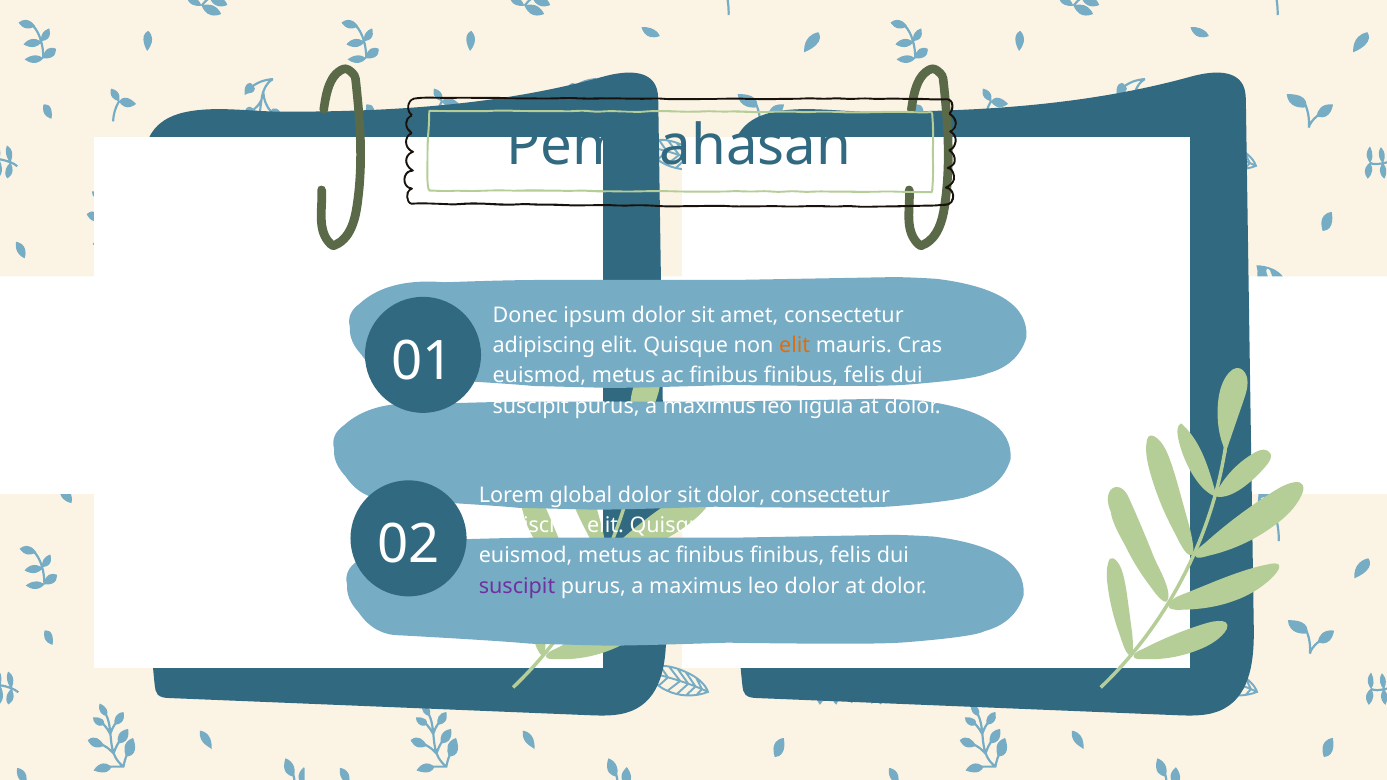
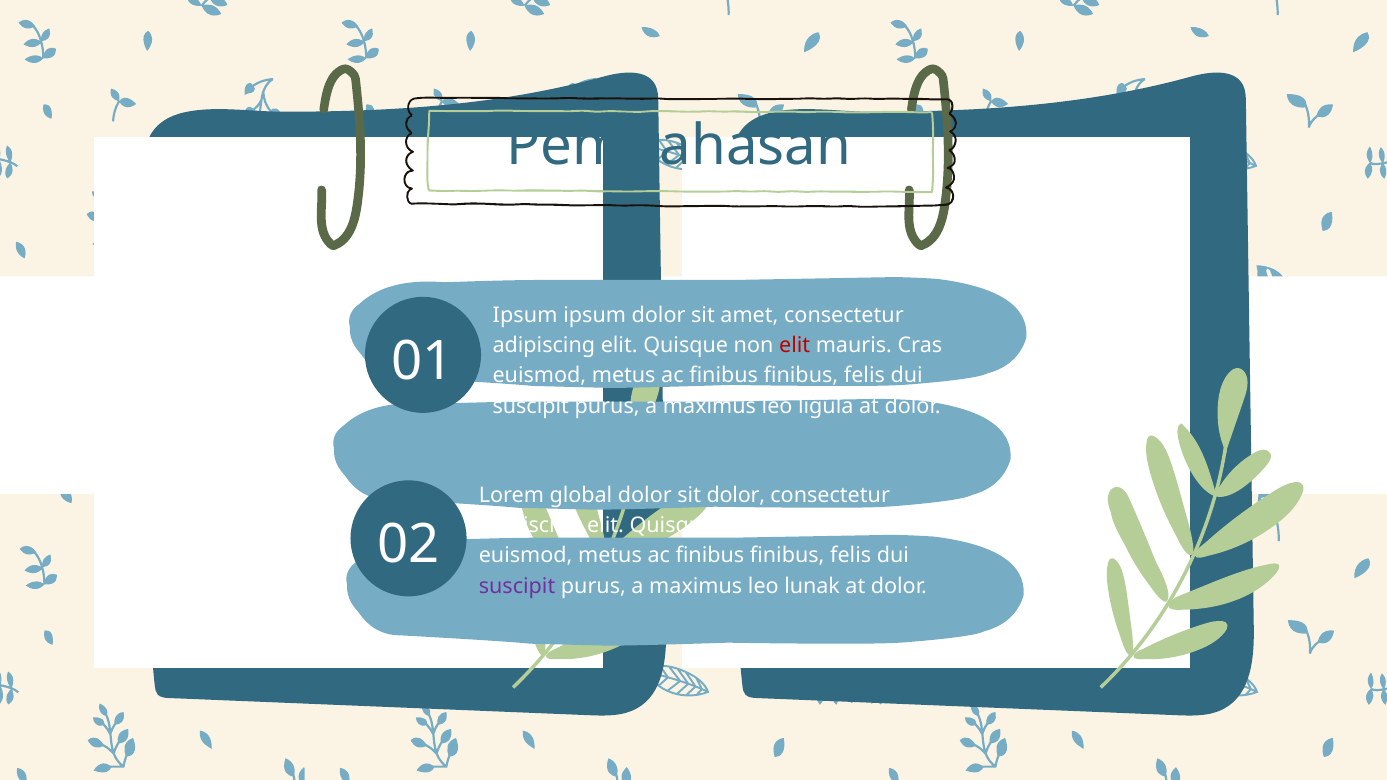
Donec: Donec -> Ipsum (525, 316)
elit colour: orange -> red (795, 346)
leo dolor: dolor -> lunak (812, 586)
